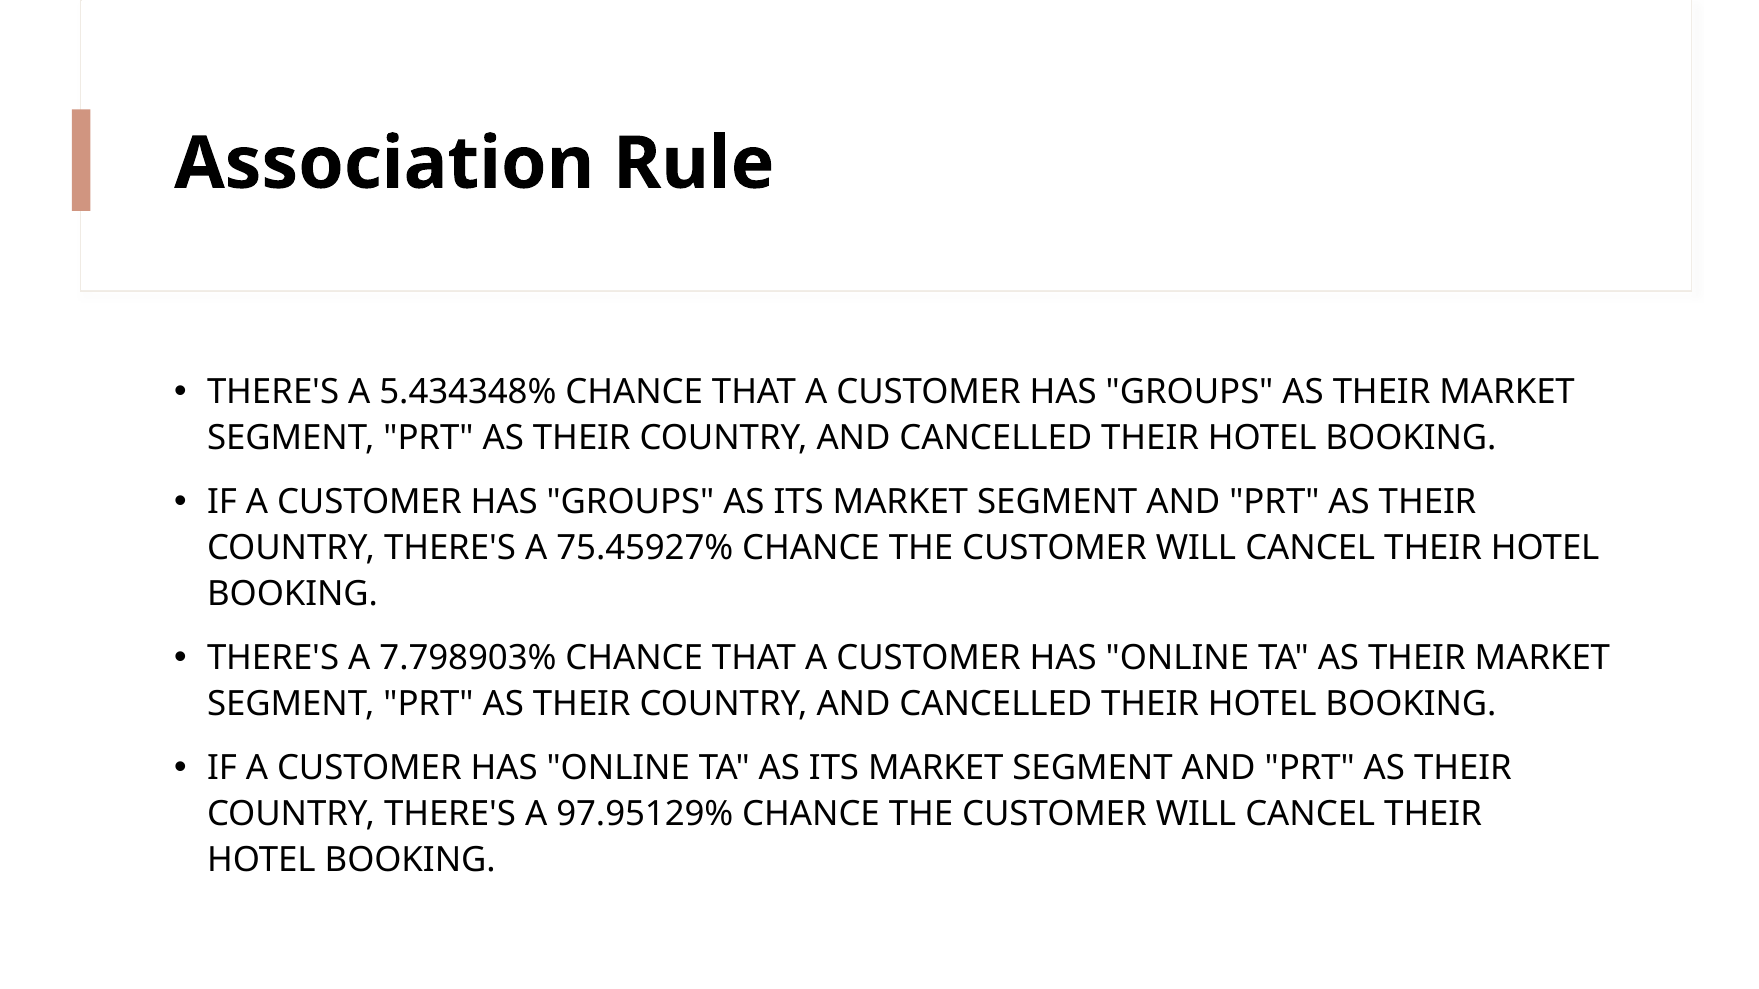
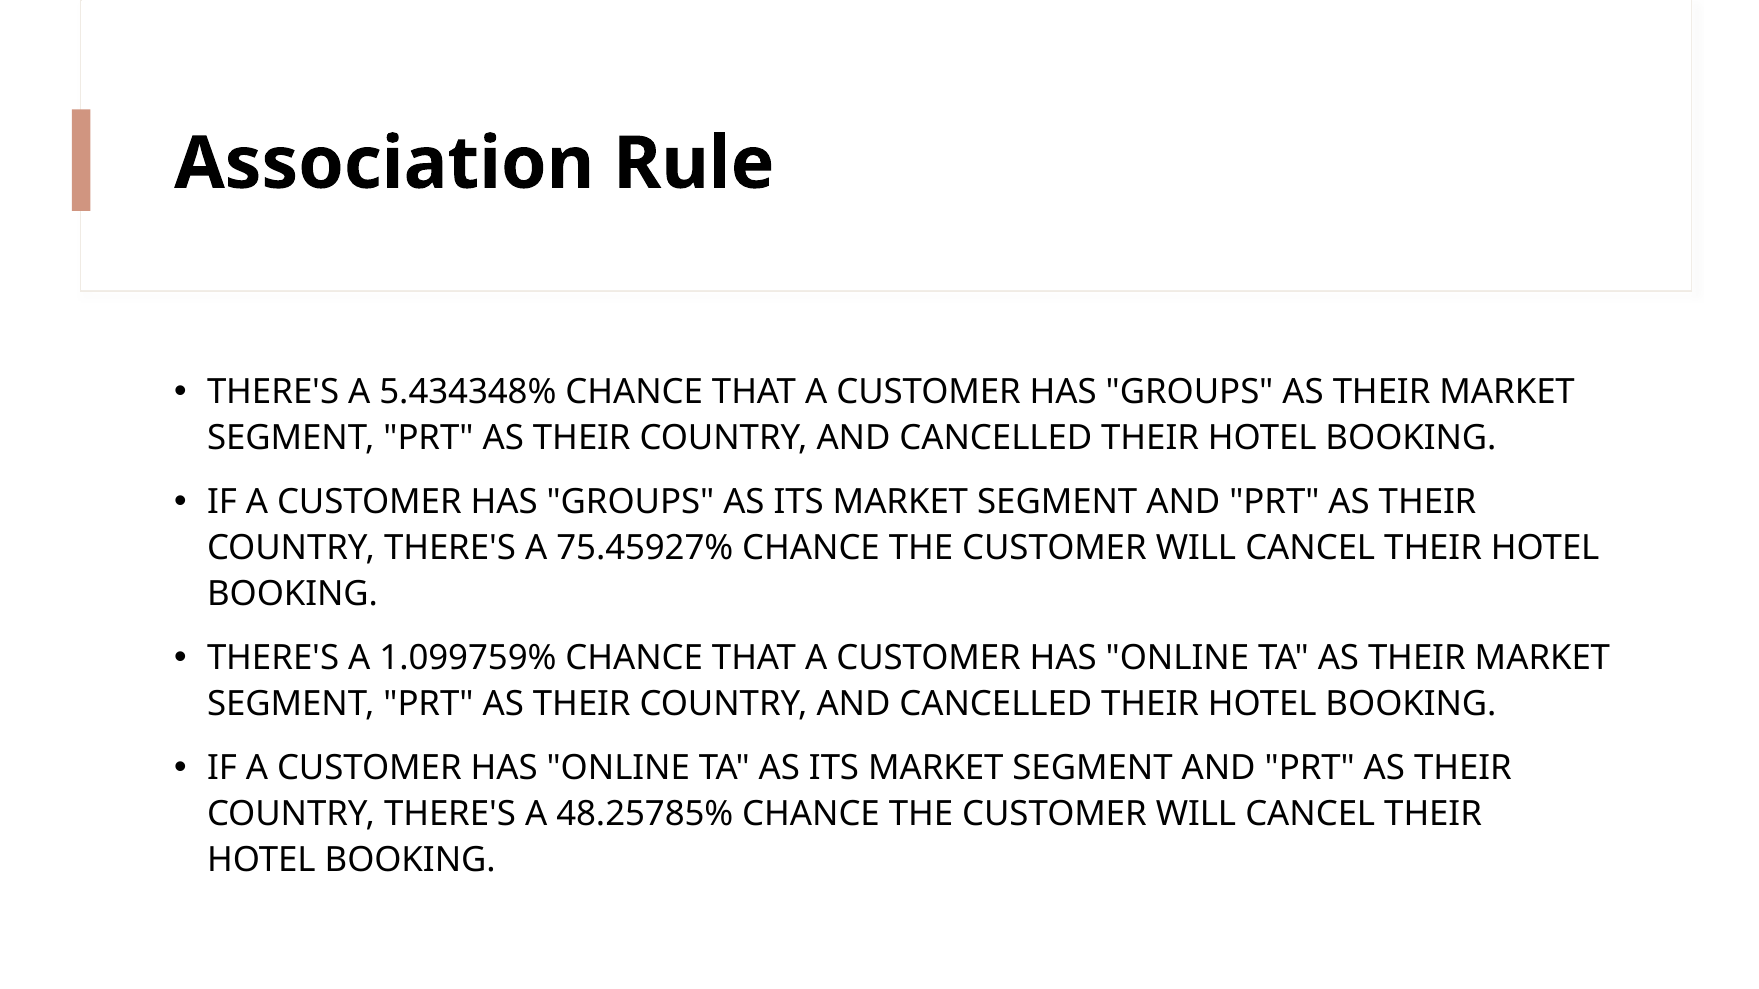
7.798903%: 7.798903% -> 1.099759% (468, 658)
97.95129%: 97.95129% -> 48.25785% (645, 814)
